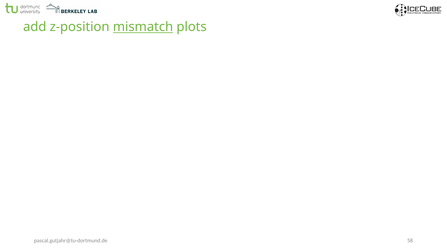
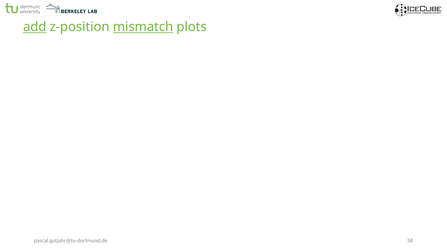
add underline: none -> present (35, 27)
